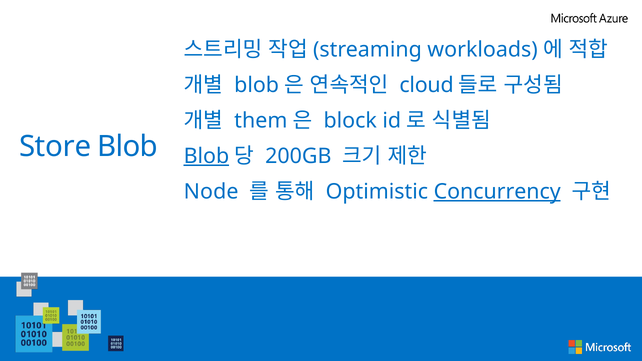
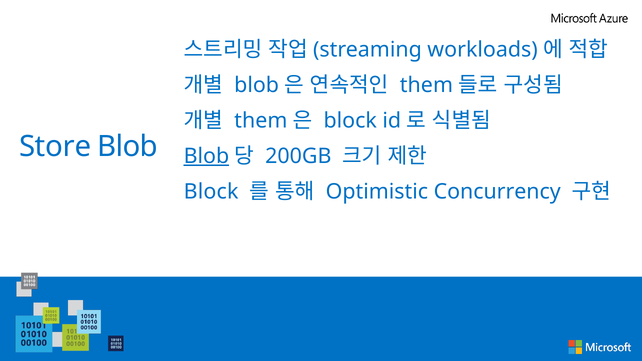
cloud: cloud -> them (426, 85)
Node: Node -> Block (211, 192)
Concurrency underline: present -> none (497, 192)
